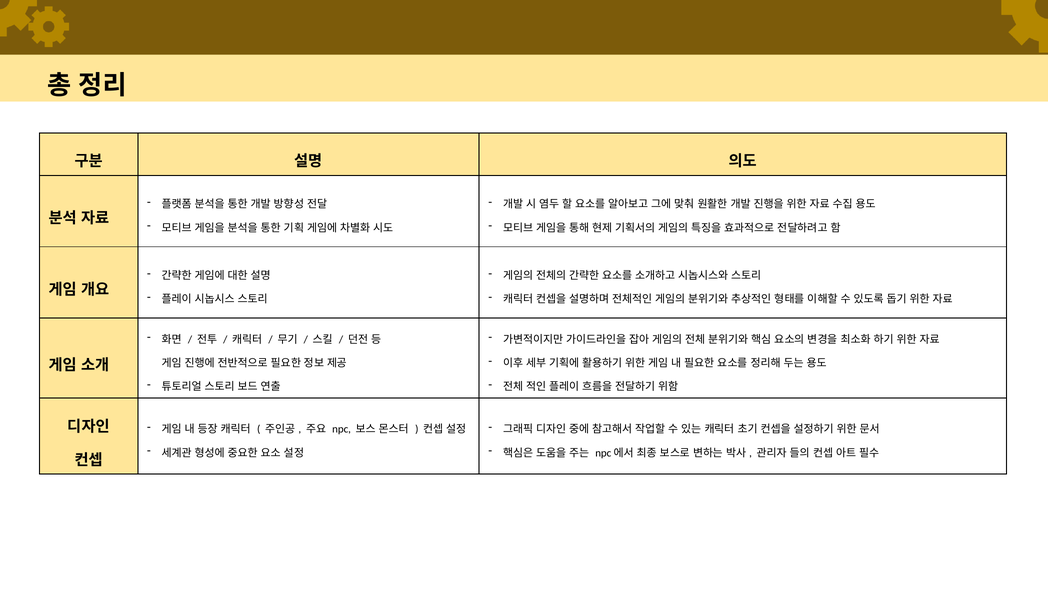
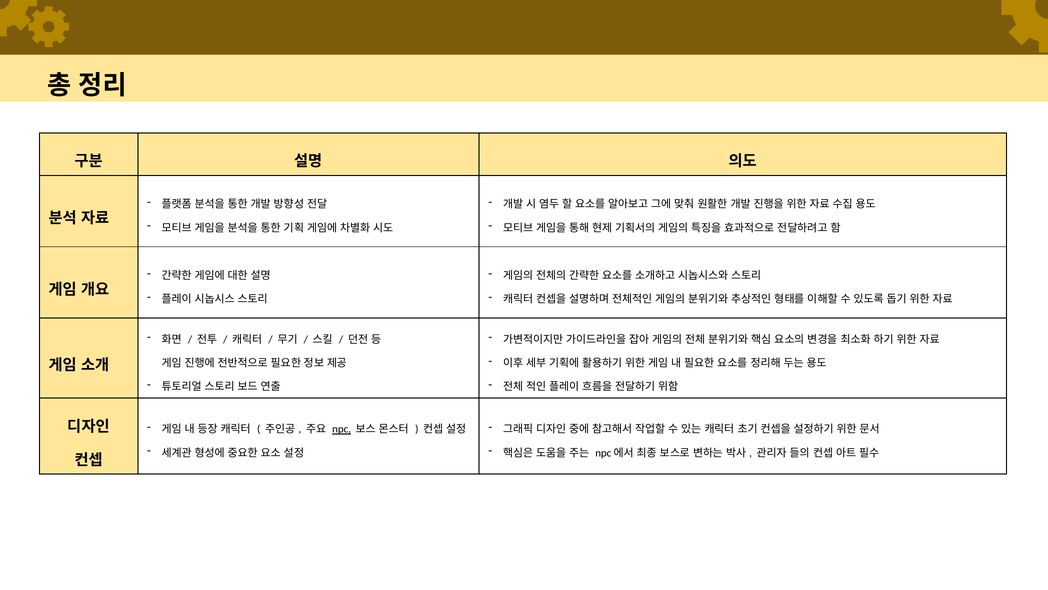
npc underline: none -> present (342, 429)
